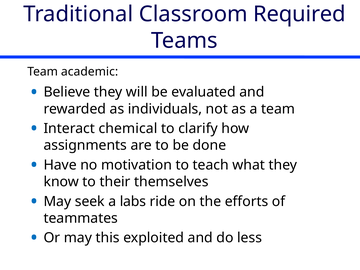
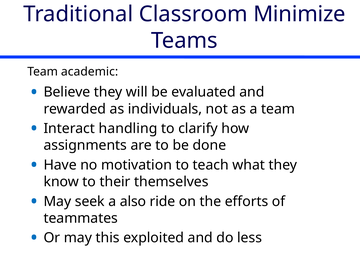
Required: Required -> Minimize (299, 14)
chemical: chemical -> handling (128, 129)
labs: labs -> also (133, 201)
